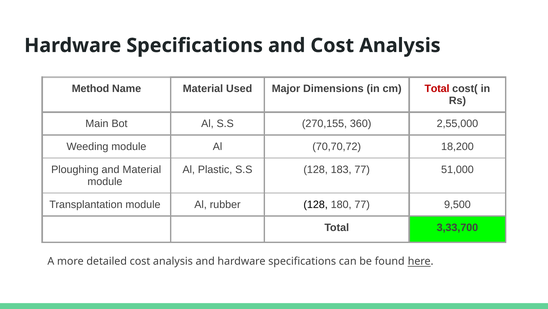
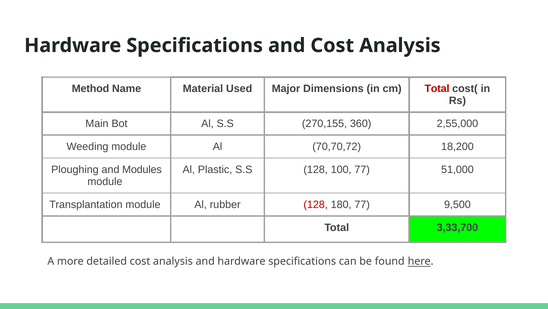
and Material: Material -> Modules (142, 169)
183: 183 -> 100 (341, 169)
128 colour: black -> red (316, 204)
